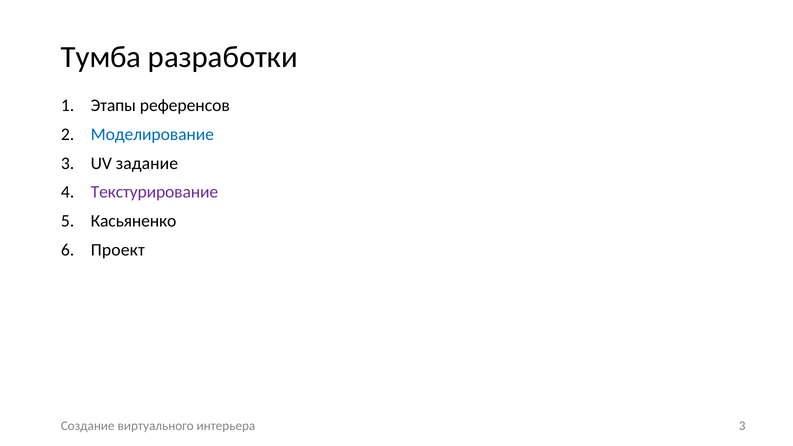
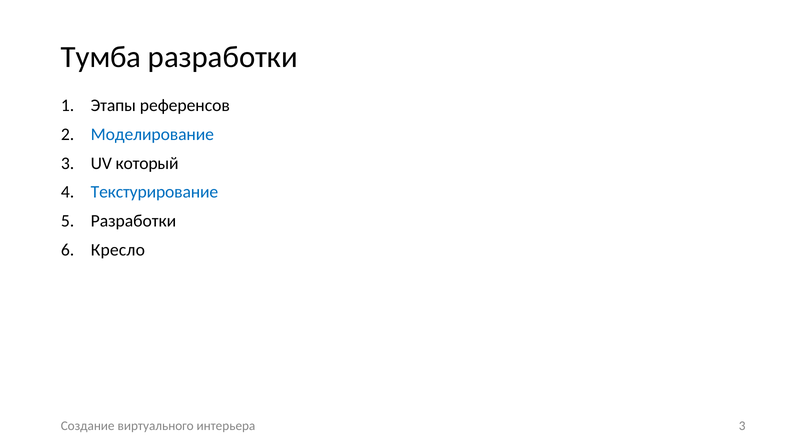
задание: задание -> который (147, 163)
Текстурирование colour: purple -> blue (154, 192)
Касьяненко: Касьяненко -> Разработки (133, 221)
Проект: Проект -> Кресло (118, 250)
